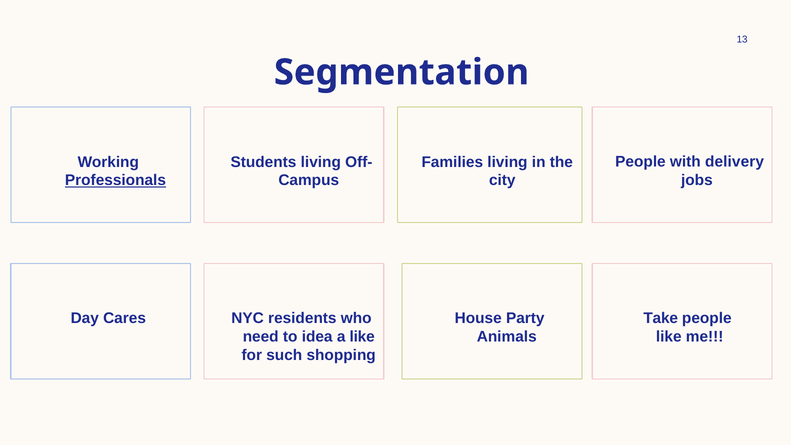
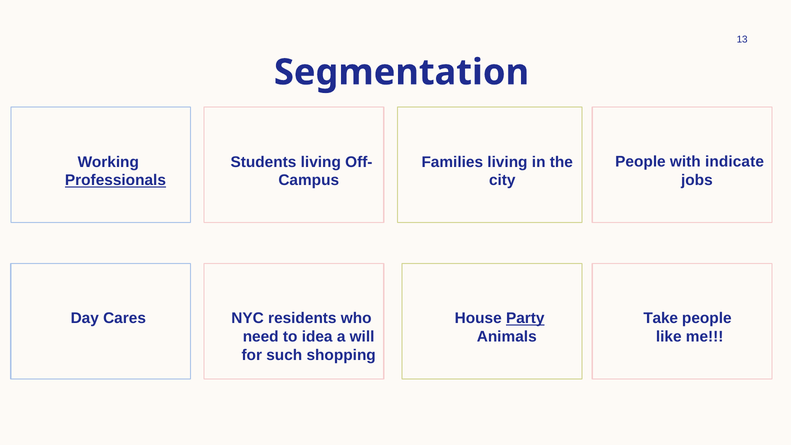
delivery: delivery -> indicate (734, 162)
Party underline: none -> present (525, 318)
a like: like -> will (362, 337)
